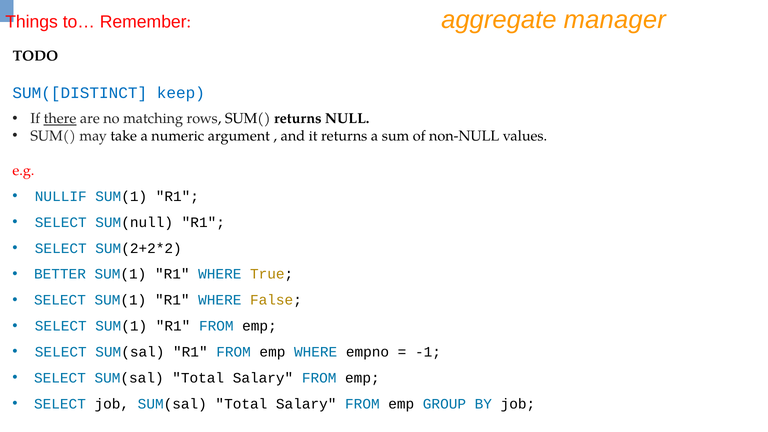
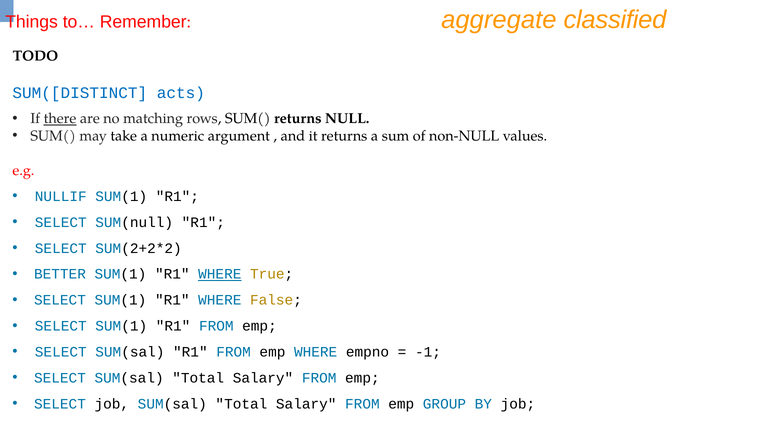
manager: manager -> classified (615, 20)
keep: keep -> acts (181, 93)
WHERE underline: none -> present (220, 274)
